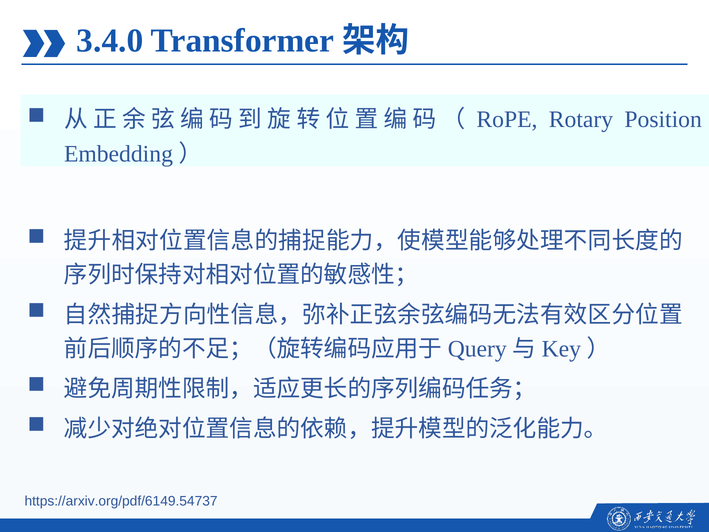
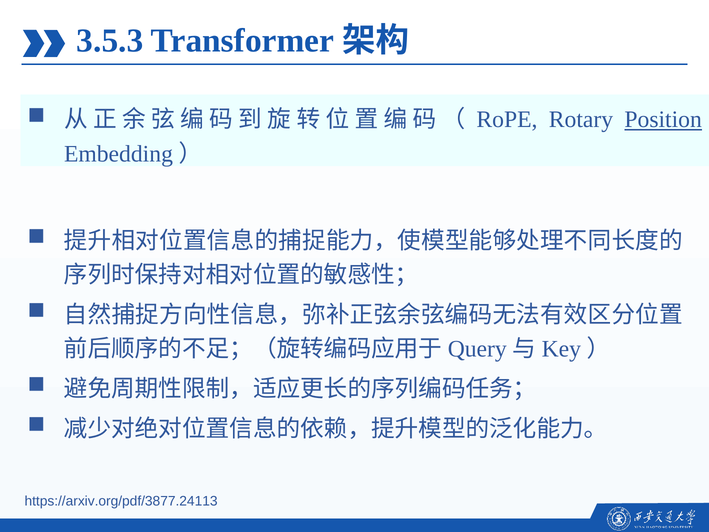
3.4.0: 3.4.0 -> 3.5.3 (110, 41)
Position underline: none -> present (663, 120)
https://arxiv.org/pdf/6149.54737: https://arxiv.org/pdf/6149.54737 -> https://arxiv.org/pdf/3877.24113 (121, 501)
